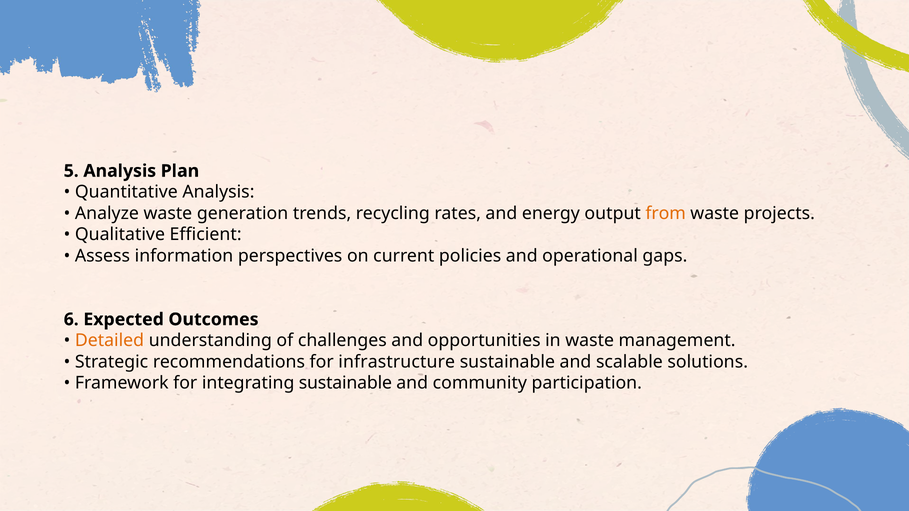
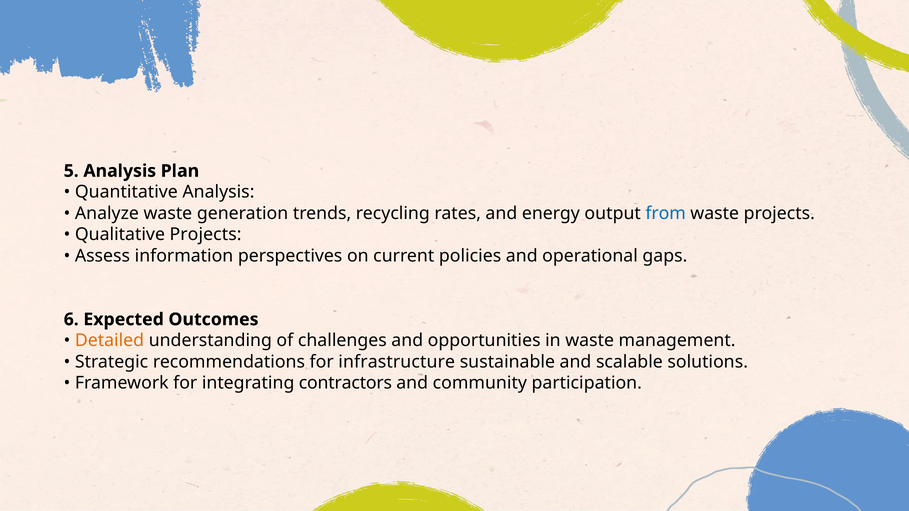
from colour: orange -> blue (666, 214)
Qualitative Efficient: Efficient -> Projects (206, 235)
integrating sustainable: sustainable -> contractors (345, 383)
